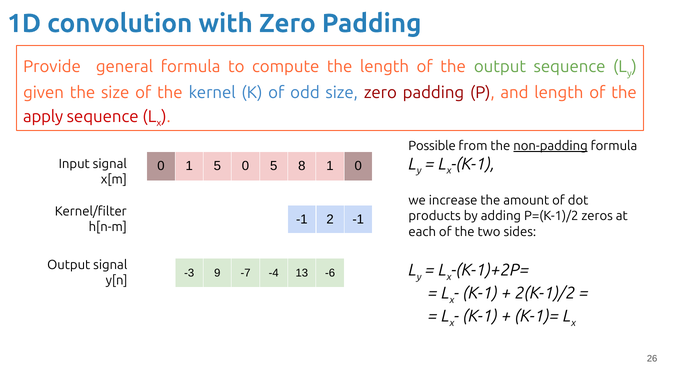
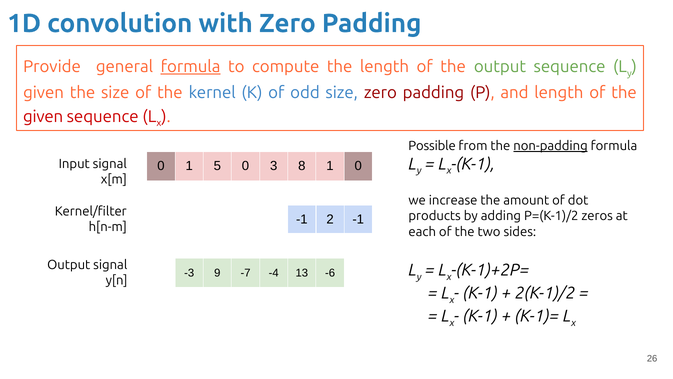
formula underline: none -> present (191, 67)
apply: apply -> given (43, 116)
0 5: 5 -> 3 (274, 166)
